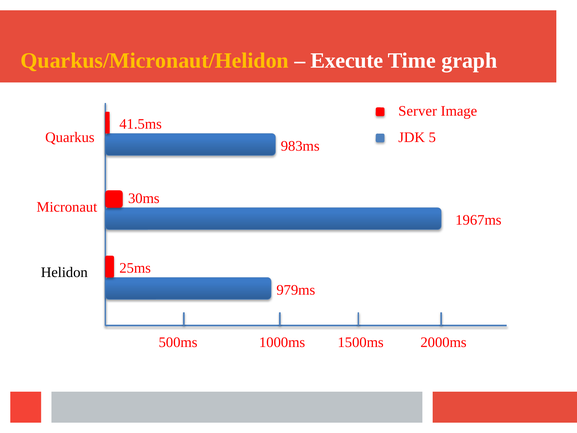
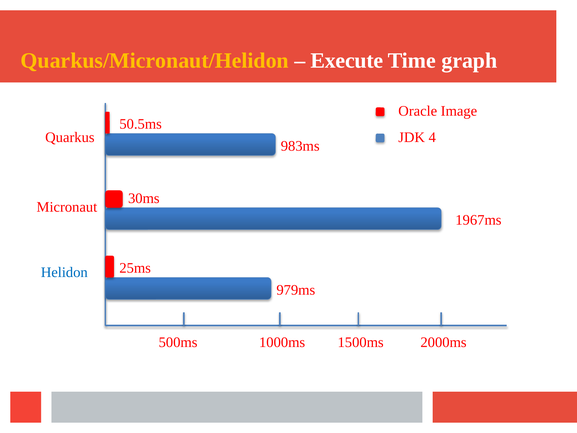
Server: Server -> Oracle (418, 111)
41.5ms: 41.5ms -> 50.5ms (141, 124)
5: 5 -> 4 (432, 137)
Helidon colour: black -> blue (64, 272)
